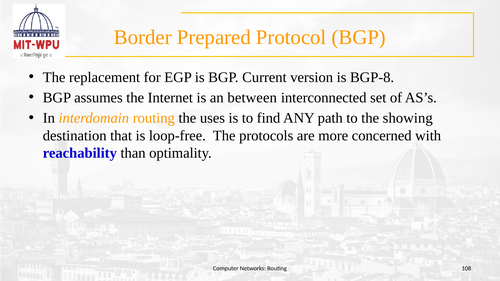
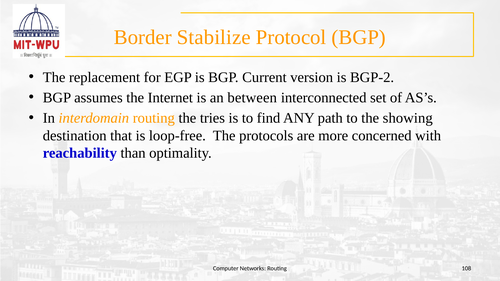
Prepared: Prepared -> Stabilize (214, 37)
BGP-8: BGP-8 -> BGP-2 (372, 77)
uses: uses -> tries (212, 118)
